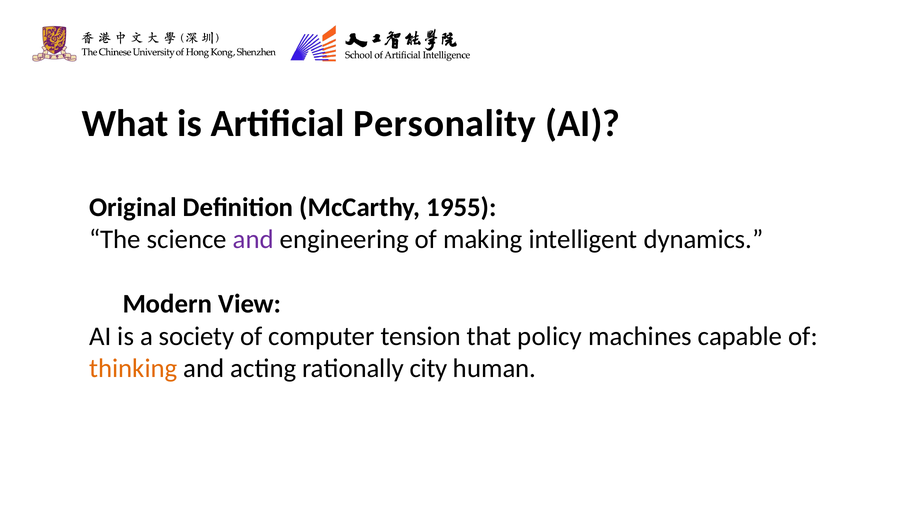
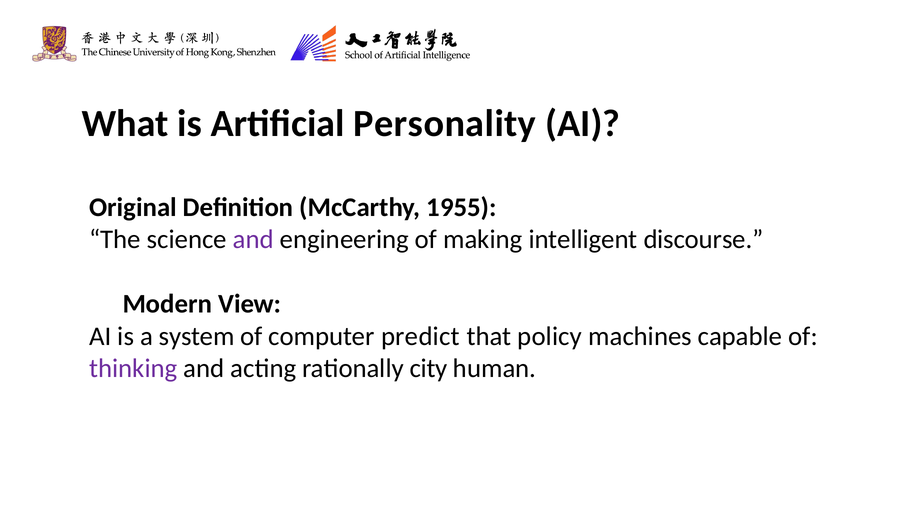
dynamics: dynamics -> discourse (703, 239)
society: society -> system (197, 336)
tension: tension -> predict (420, 336)
thinking colour: orange -> purple (133, 368)
